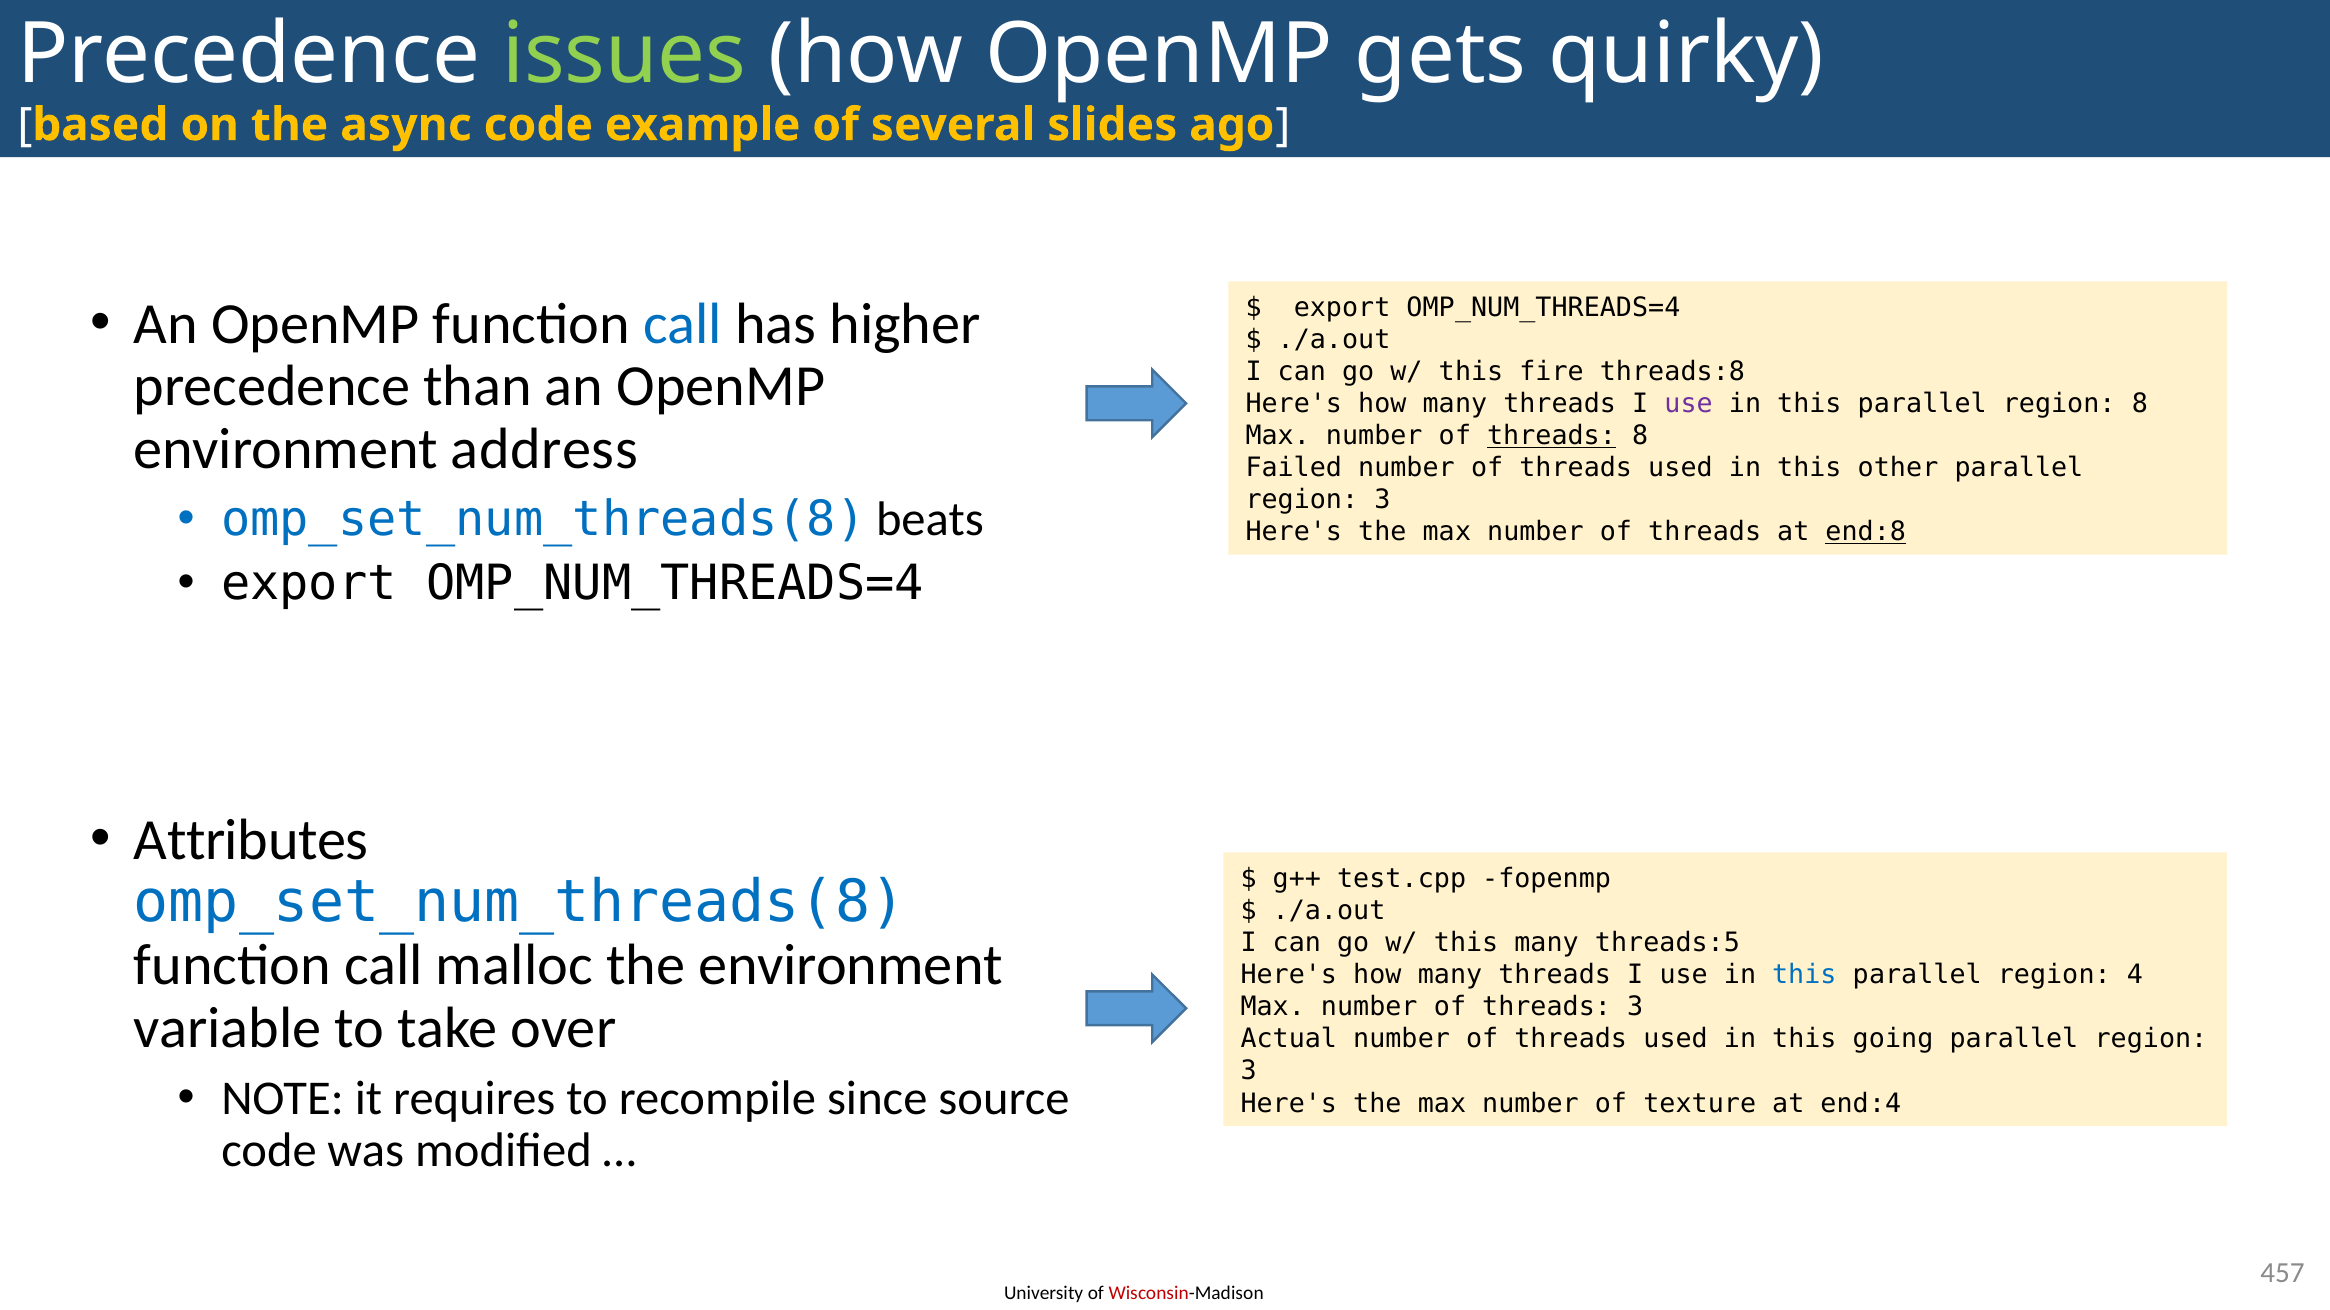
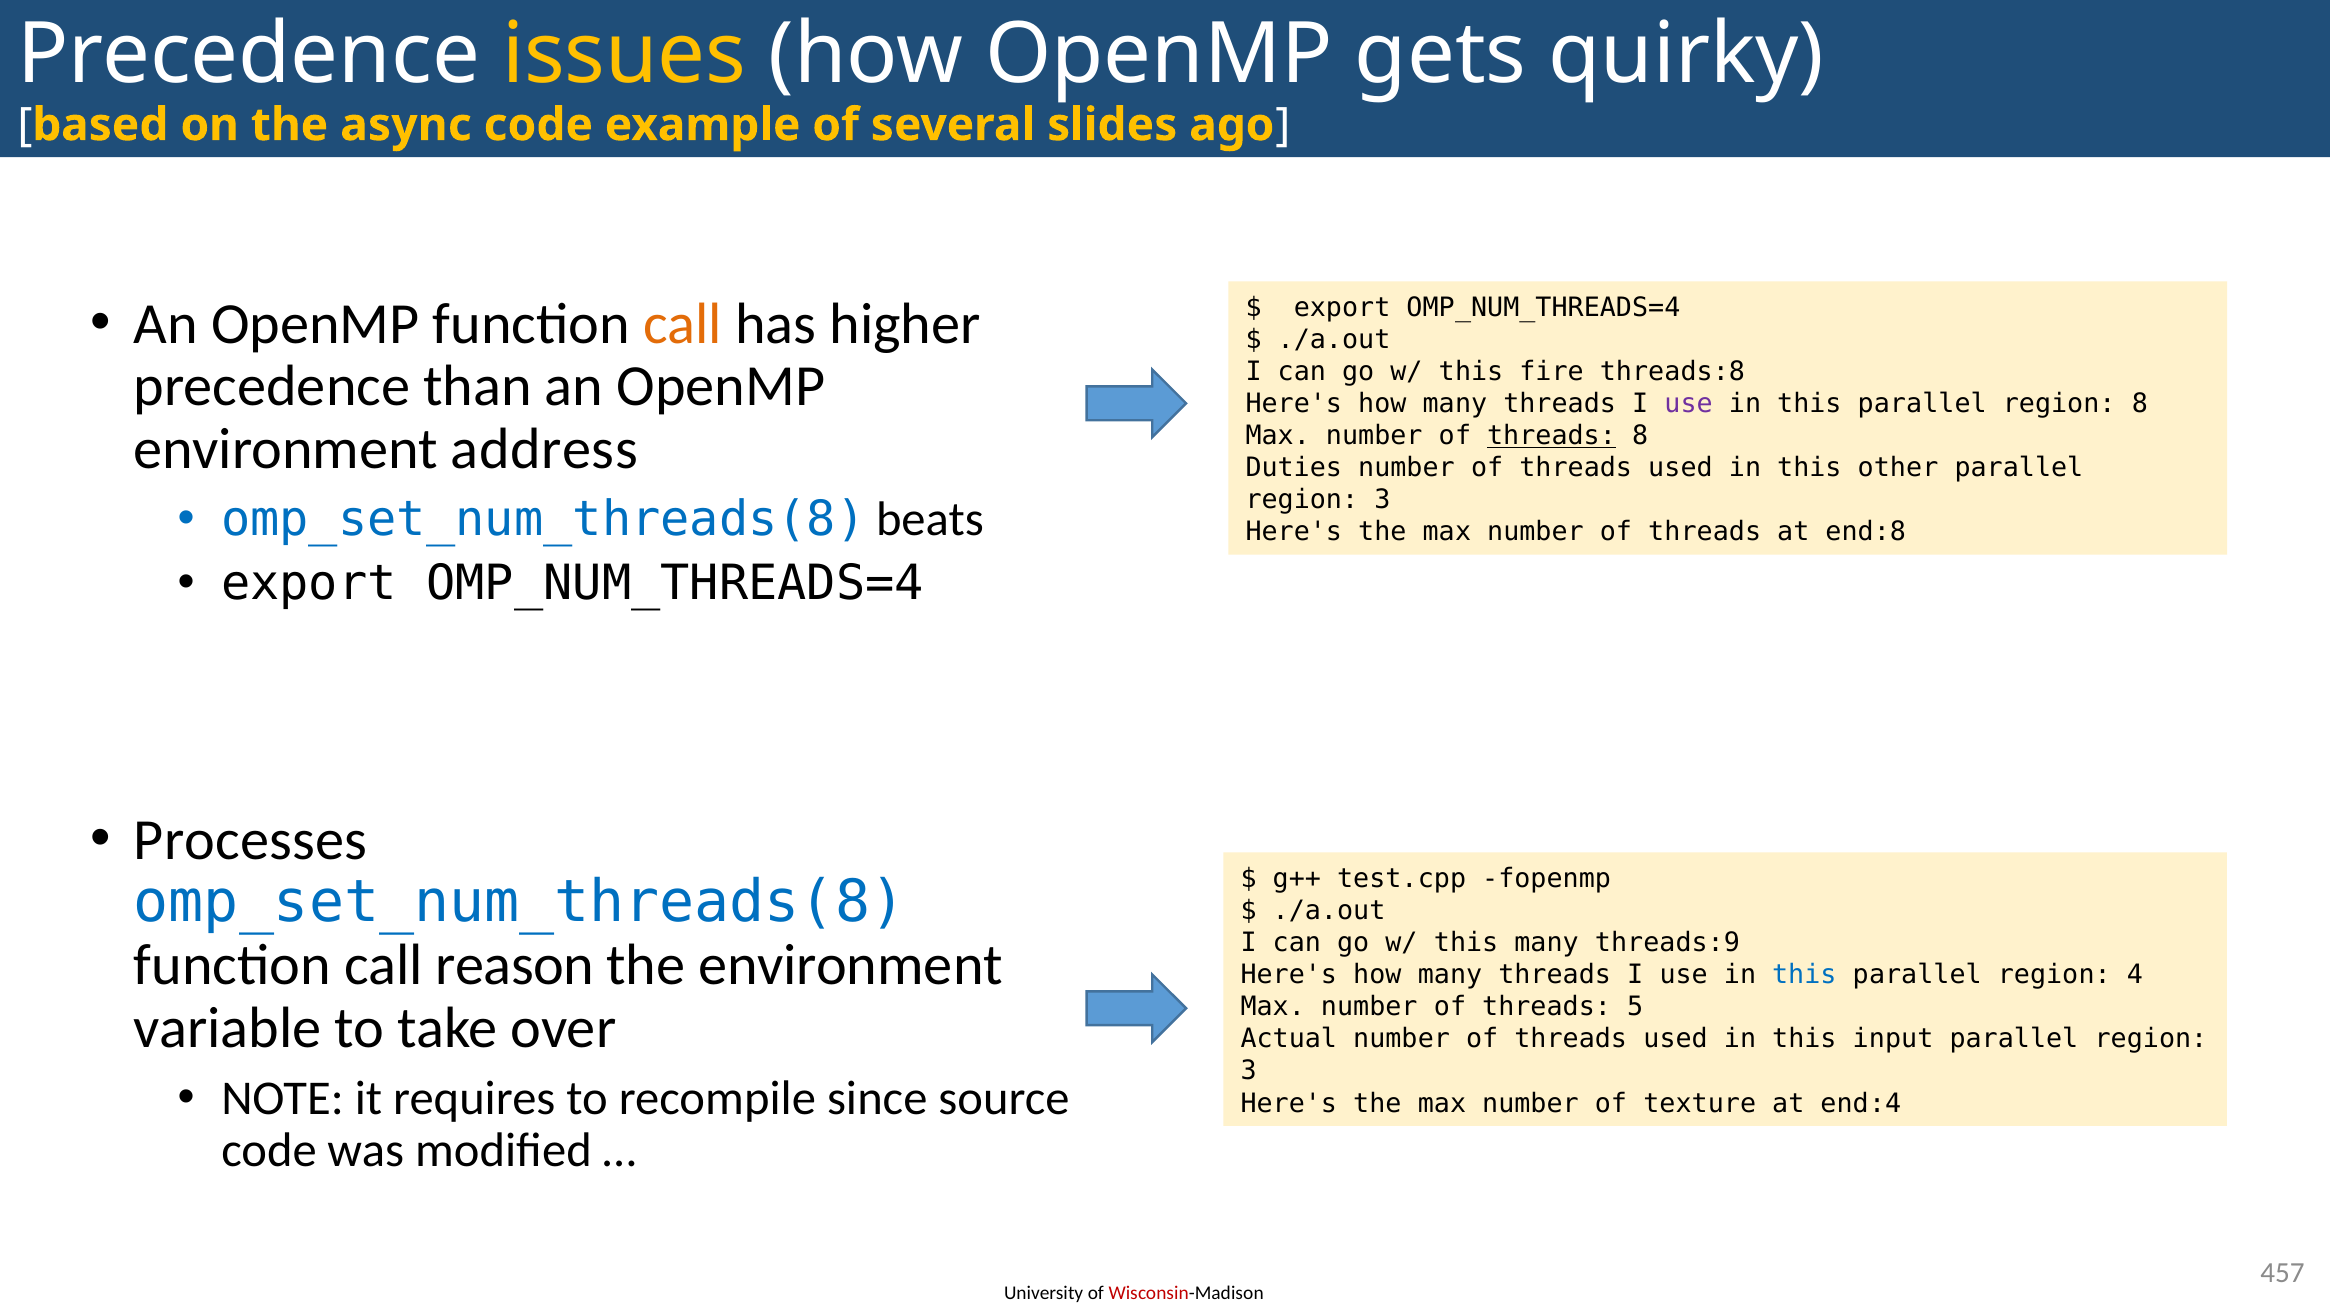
issues colour: light green -> yellow (624, 54)
call colour: blue -> orange (683, 324)
Failed: Failed -> Duties (1294, 468)
end:8 underline: present -> none (1866, 532)
Attributes: Attributes -> Processes (251, 840)
threads:5: threads:5 -> threads:9 (1667, 943)
malloc: malloc -> reason (515, 966)
threads 3: 3 -> 5 (1635, 1008)
going: going -> input (1893, 1040)
